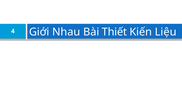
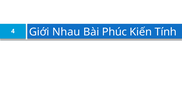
Thiết: Thiết -> Phúc (114, 32)
Liệu: Liệu -> Tính (166, 32)
